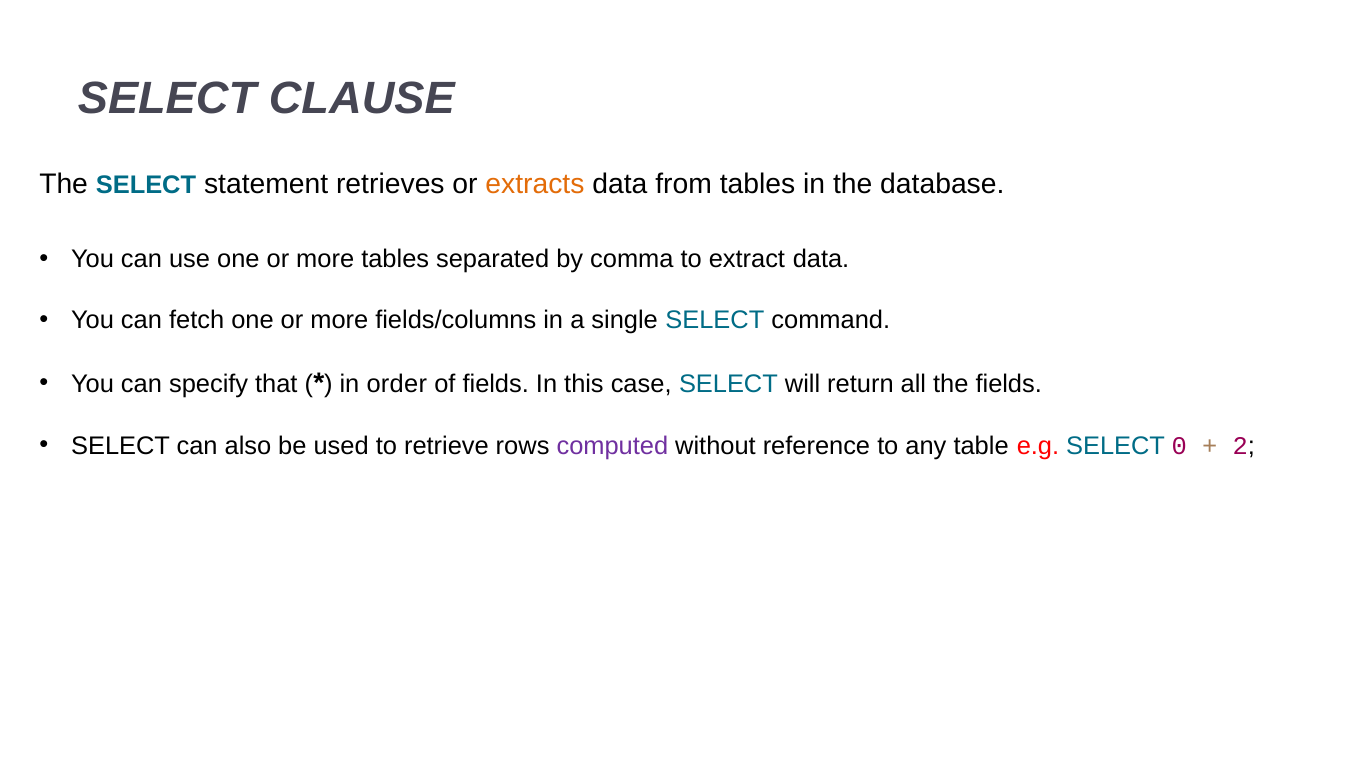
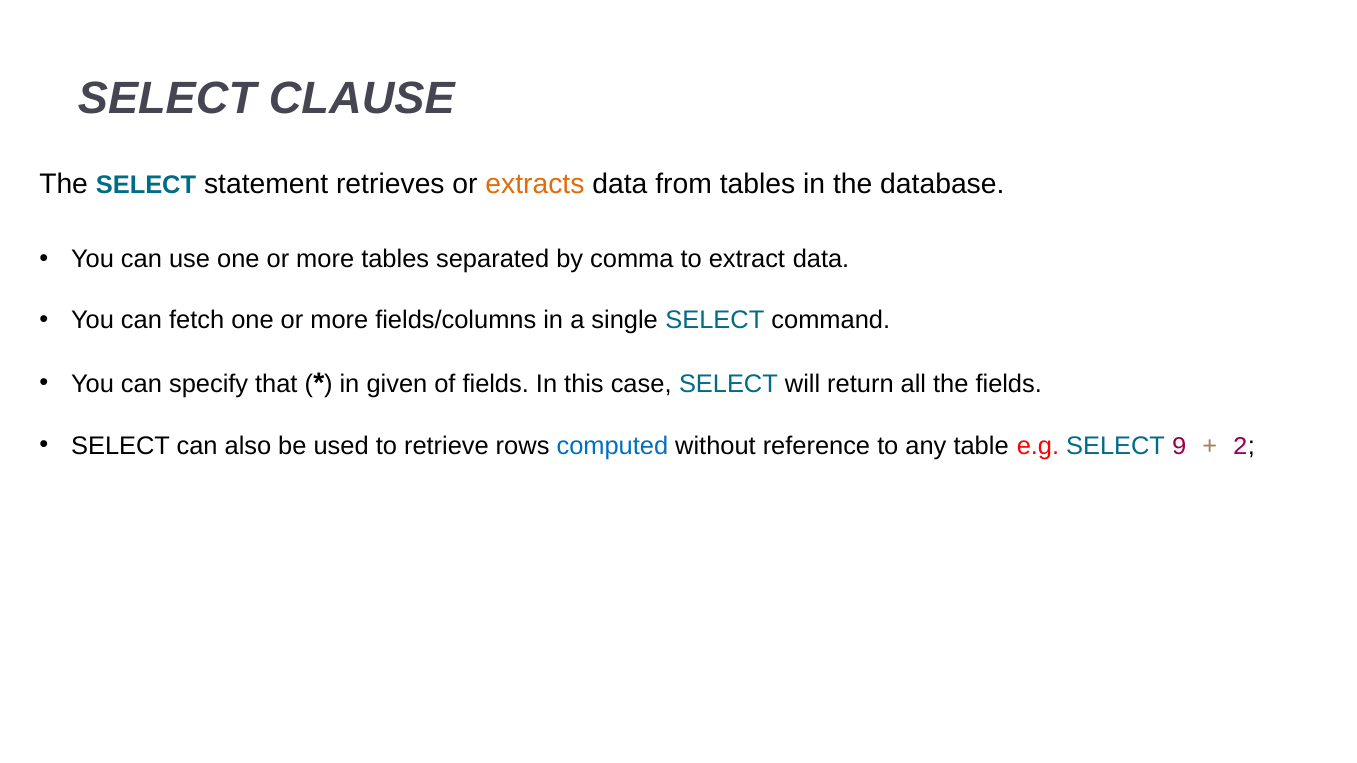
order: order -> given (397, 384)
computed colour: purple -> blue (612, 446)
0: 0 -> 9 (1179, 446)
